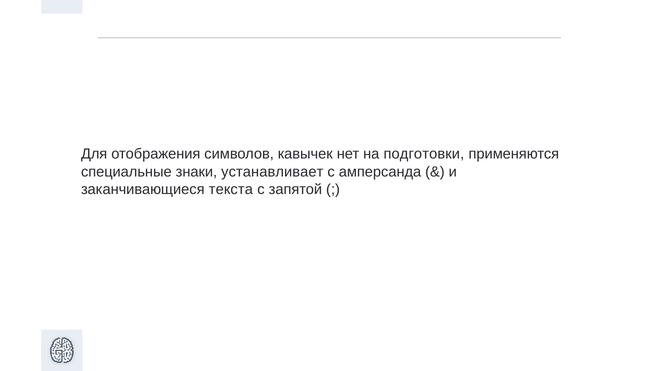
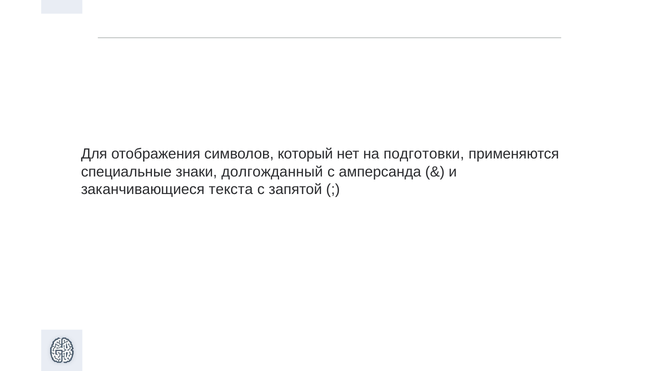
кавычек: кавычек -> который (305, 154)
устанавливает: устанавливает -> долгожданный (272, 172)
